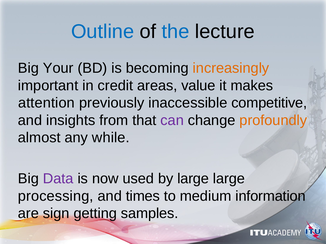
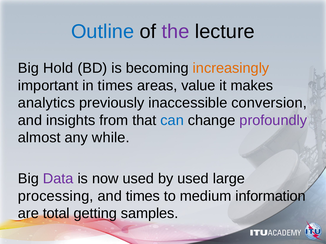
the colour: blue -> purple (176, 32)
Your: Your -> Hold (58, 68)
in credit: credit -> times (115, 86)
attention: attention -> analytics (46, 103)
competitive: competitive -> conversion (269, 103)
can colour: purple -> blue (172, 121)
profoundly colour: orange -> purple (273, 121)
by large: large -> used (193, 179)
sign: sign -> total (56, 214)
